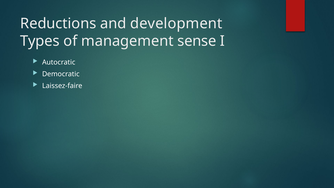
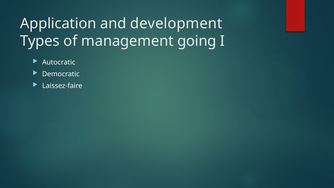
Reductions: Reductions -> Application (58, 23)
sense: sense -> going (197, 41)
